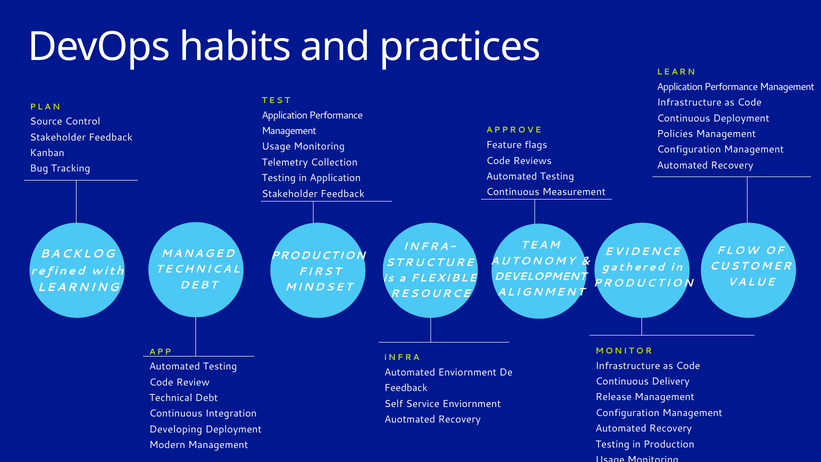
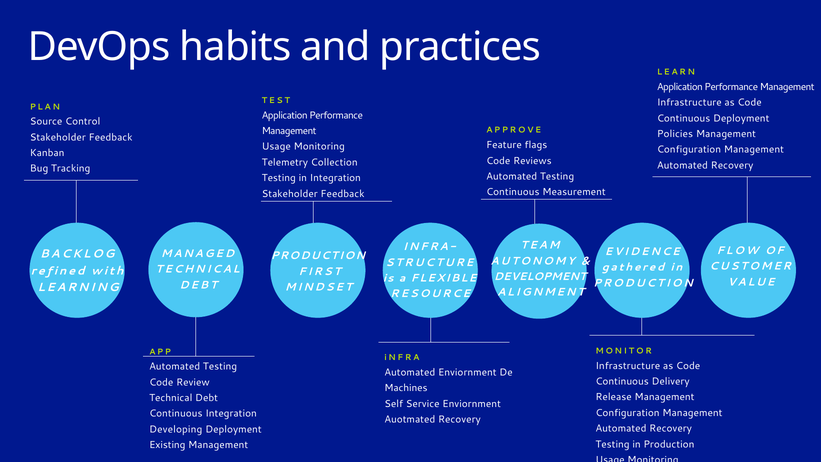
in Application: Application -> Integration (335, 178)
Feedback: Feedback -> Machines (406, 388)
Modern: Modern -> Existing (167, 445)
